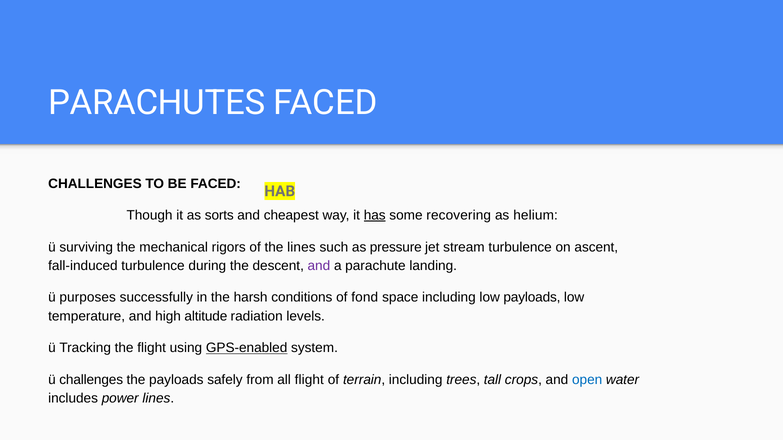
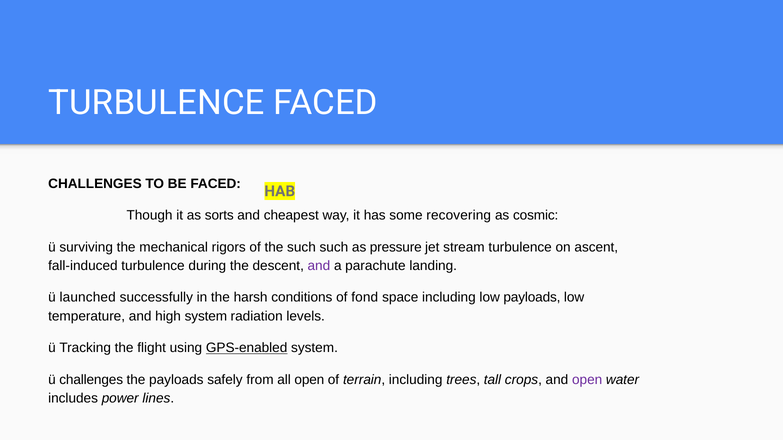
PARACHUTES: PARACHUTES -> TURBULENCE (156, 103)
has underline: present -> none (375, 215)
helium: helium -> cosmic (536, 215)
the lines: lines -> such (301, 247)
purposes: purposes -> launched (88, 298)
high altitude: altitude -> system (206, 317)
all flight: flight -> open (309, 380)
open colour: blue -> purple (587, 380)
